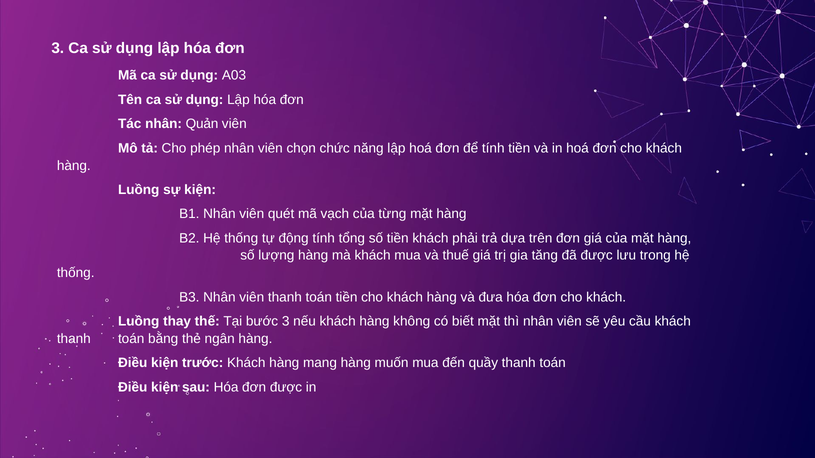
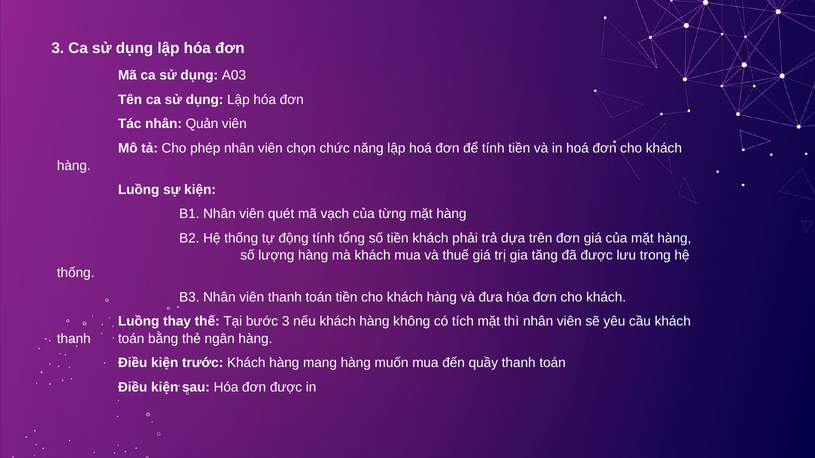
biết: biết -> tích (463, 322)
